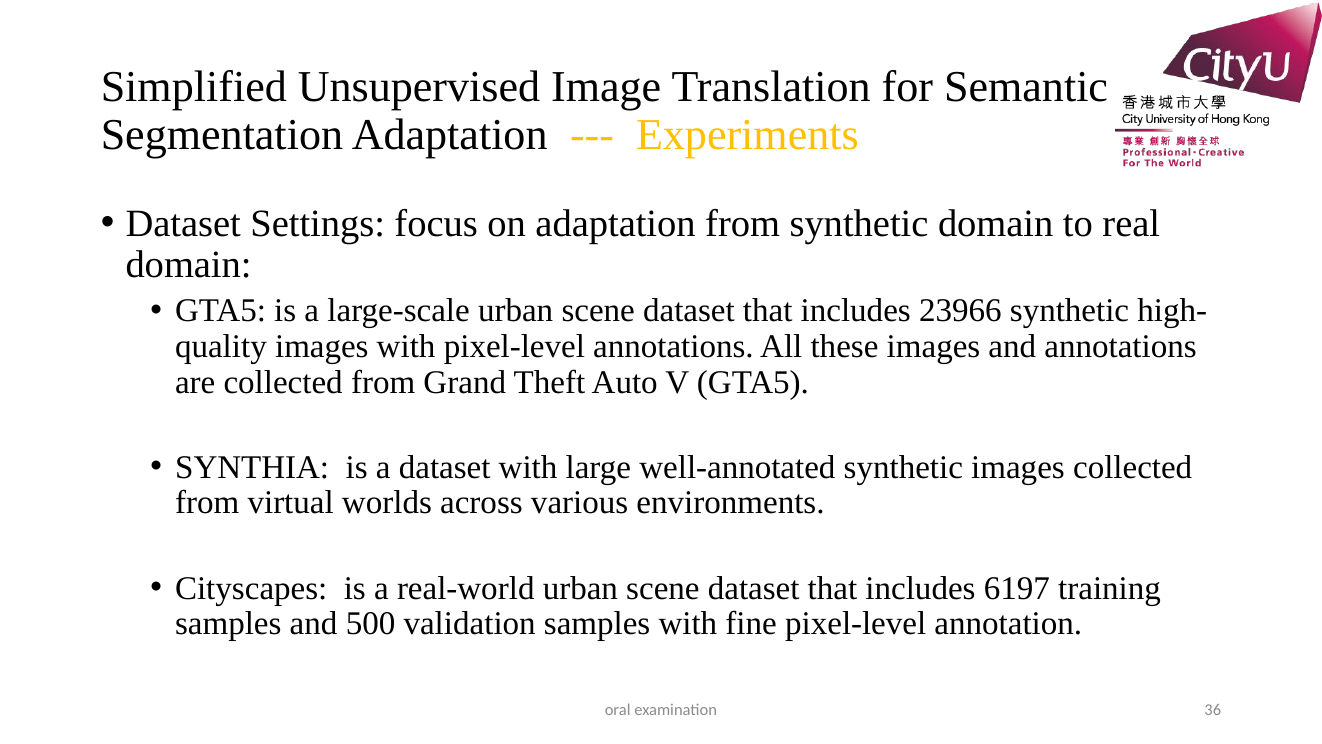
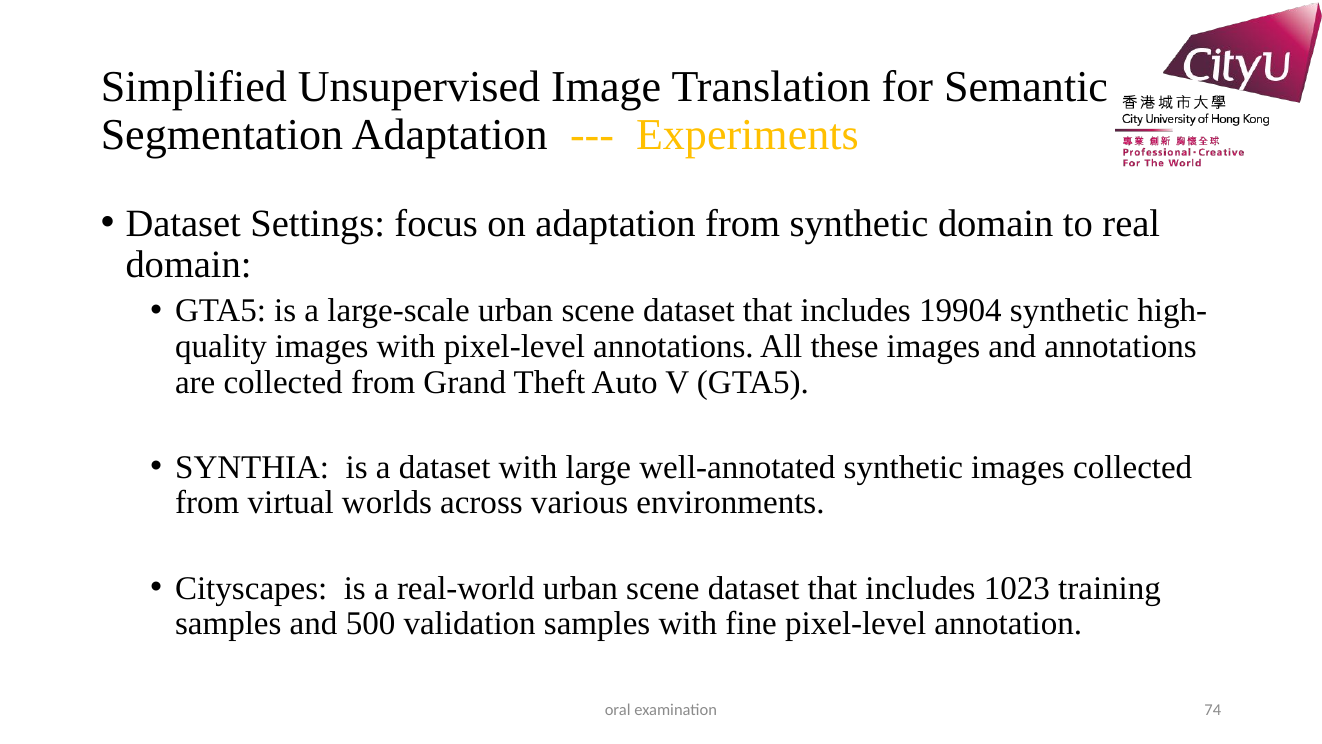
23966: 23966 -> 19904 (960, 311)
6197: 6197 -> 1023 (1017, 588)
36: 36 -> 74 (1213, 710)
